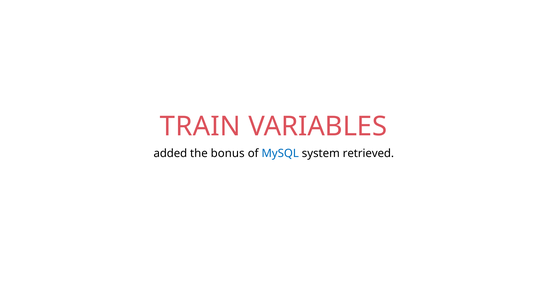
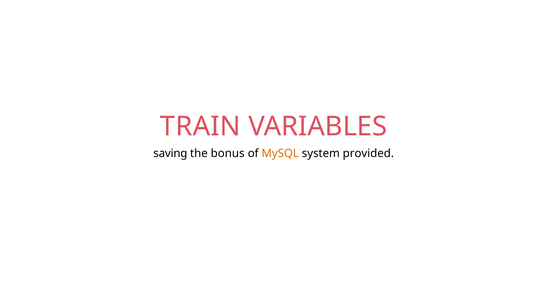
added: added -> saving (170, 153)
MySQL colour: blue -> orange (280, 153)
retrieved: retrieved -> provided (368, 153)
